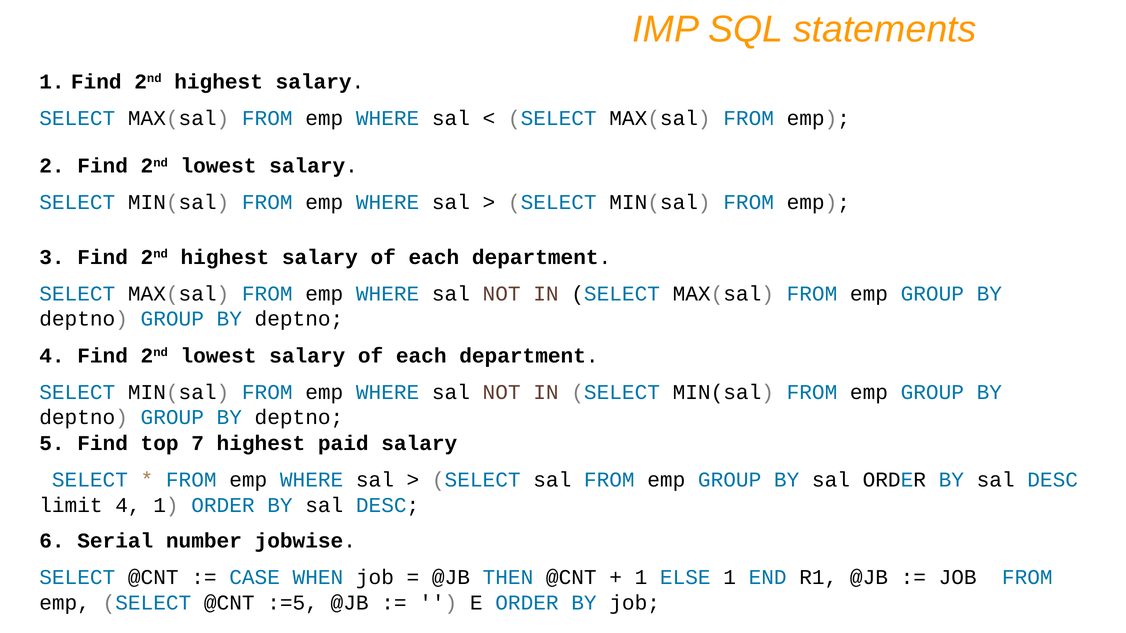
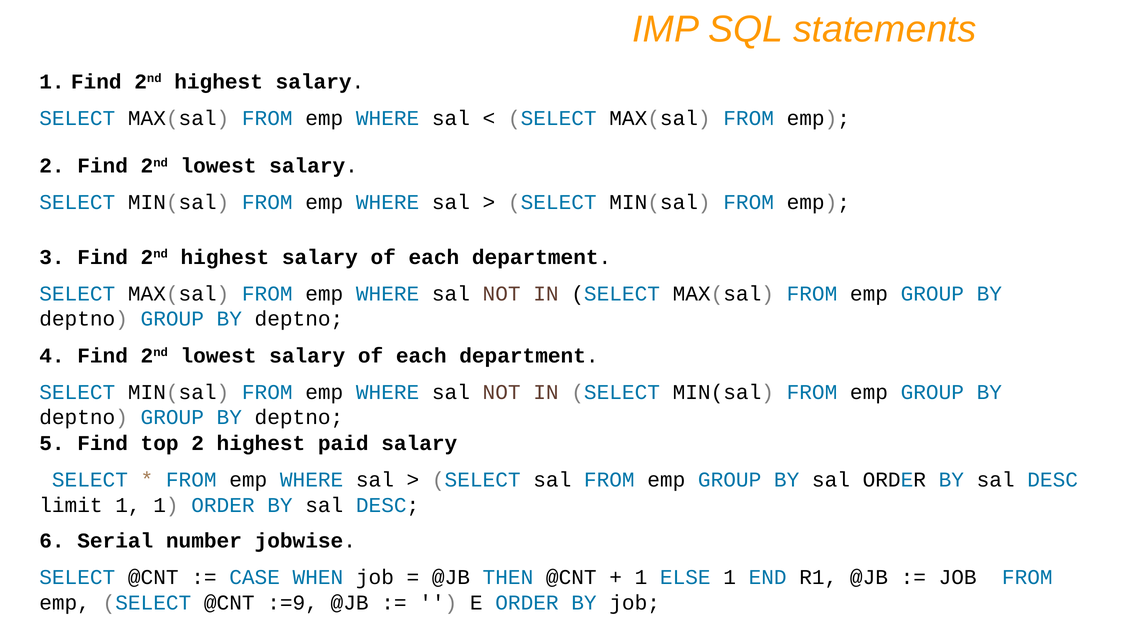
top 7: 7 -> 2 (198, 443)
limit 4: 4 -> 1 (128, 505)
:=5: :=5 -> :=9 (293, 603)
